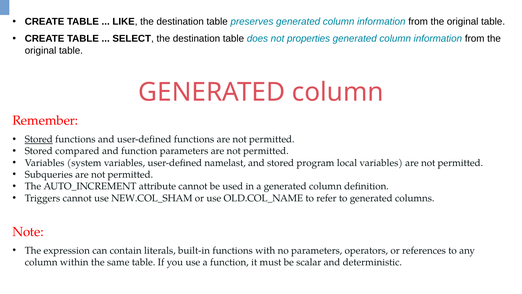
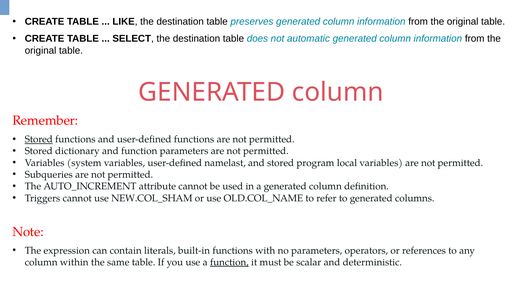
properties: properties -> automatic (308, 39)
compared: compared -> dictionary (77, 151)
function underline: none -> present (229, 262)
